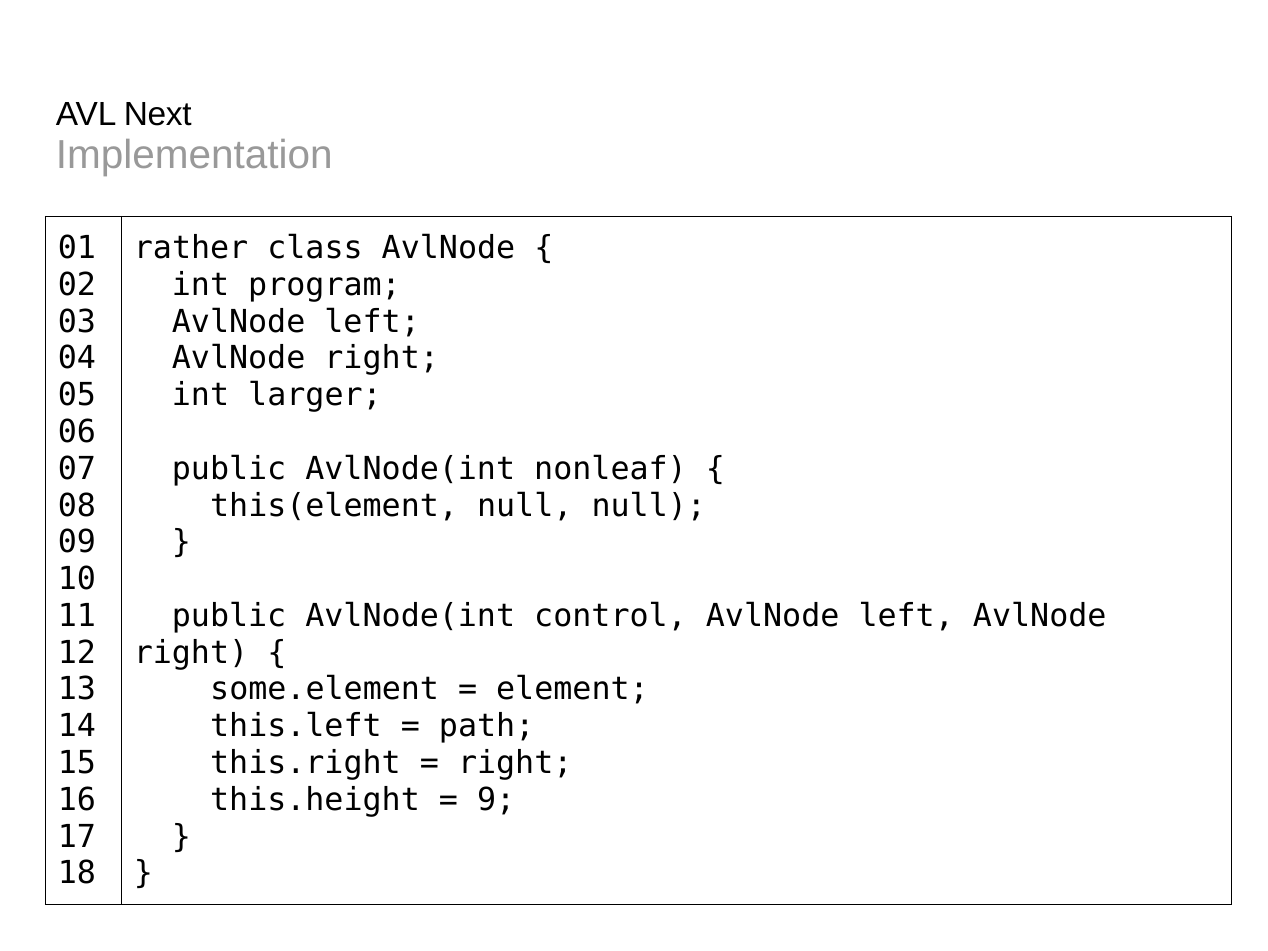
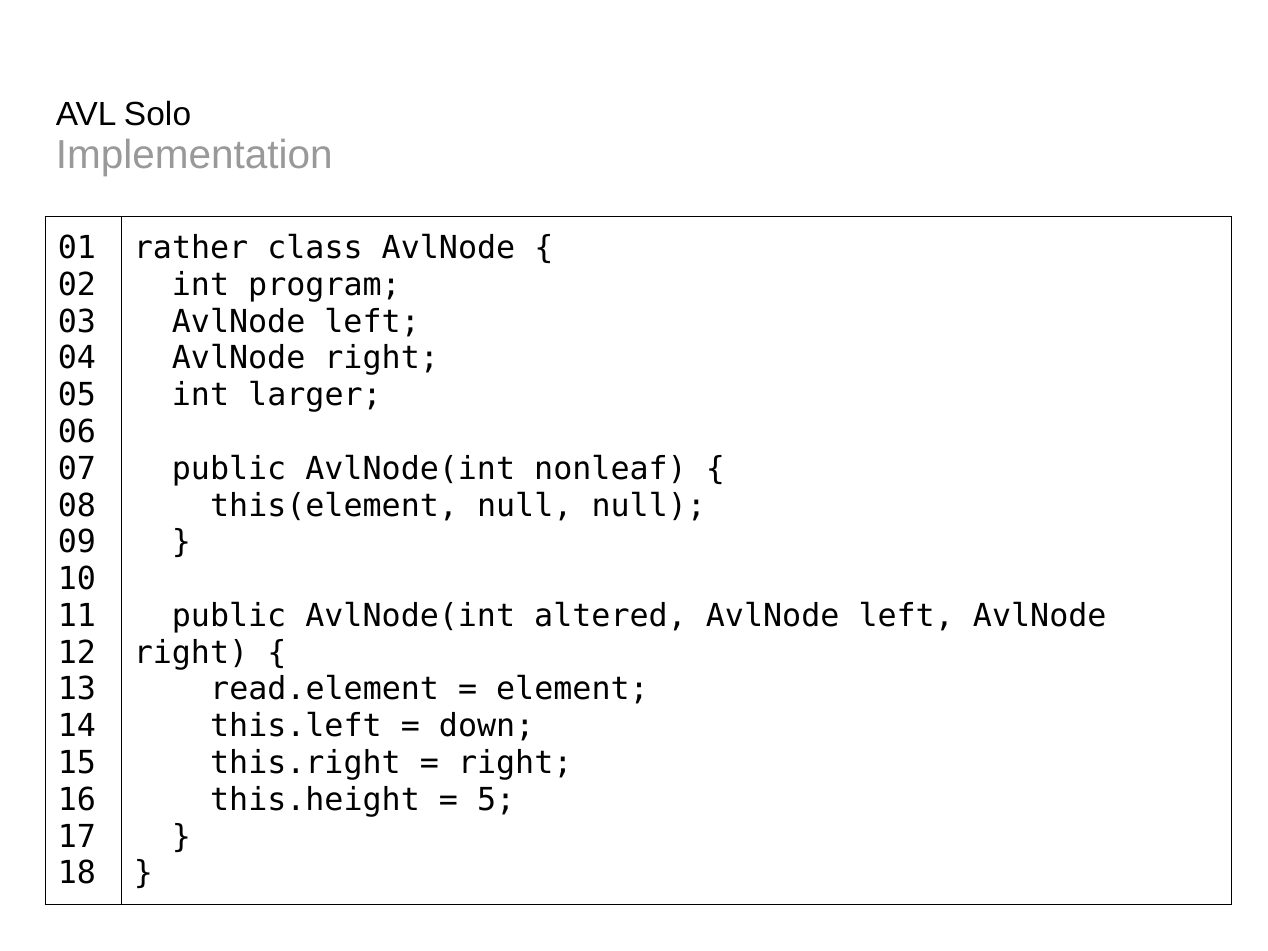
Next: Next -> Solo (157, 114)
control: control -> altered (611, 616)
some.element: some.element -> read.element (325, 690)
path: path -> down (487, 726)
9: 9 -> 5 (496, 800)
